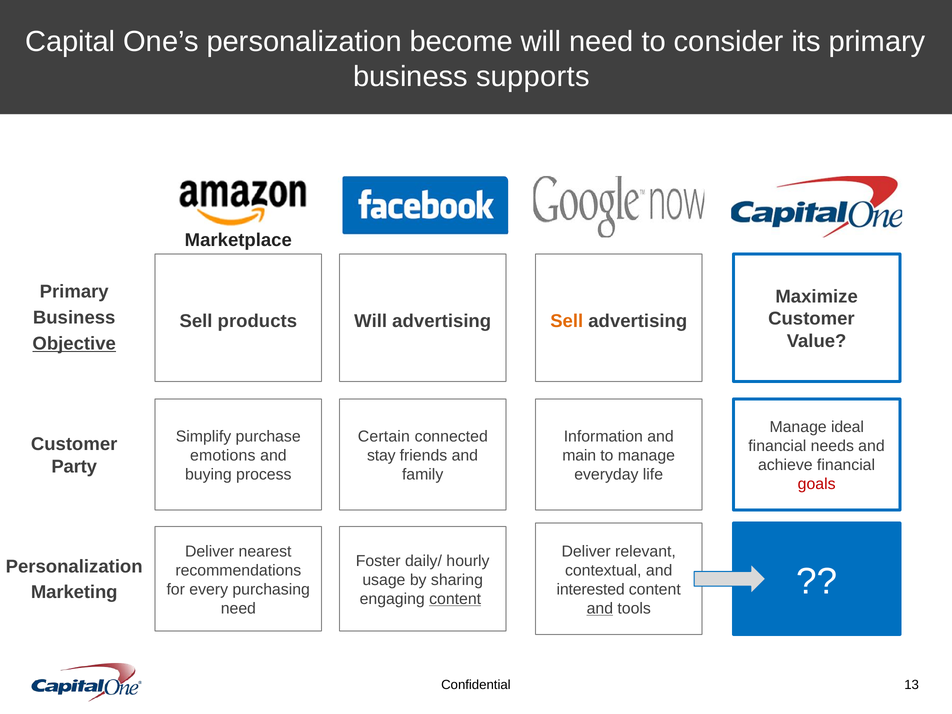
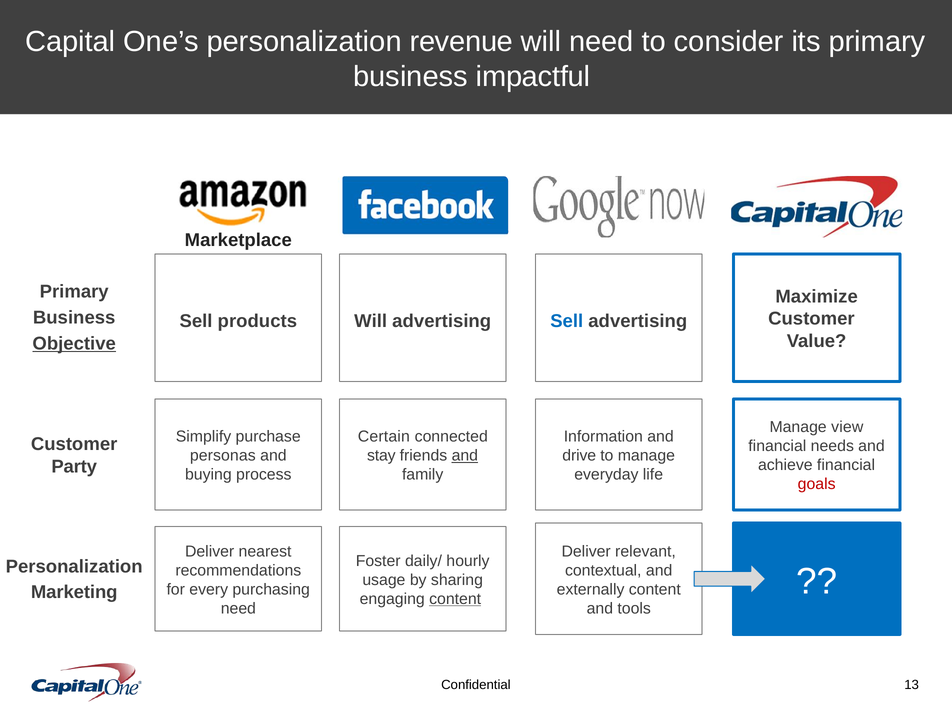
become: become -> revenue (461, 42)
supports: supports -> impactful (533, 77)
Sell colour: orange -> blue (567, 321)
ideal: ideal -> view (847, 427)
emotions: emotions -> personas (223, 456)
and underline: none -> present (465, 456)
main: main -> drive (579, 456)
interested: interested -> externally (591, 589)
and underline: present -> none (600, 608)
